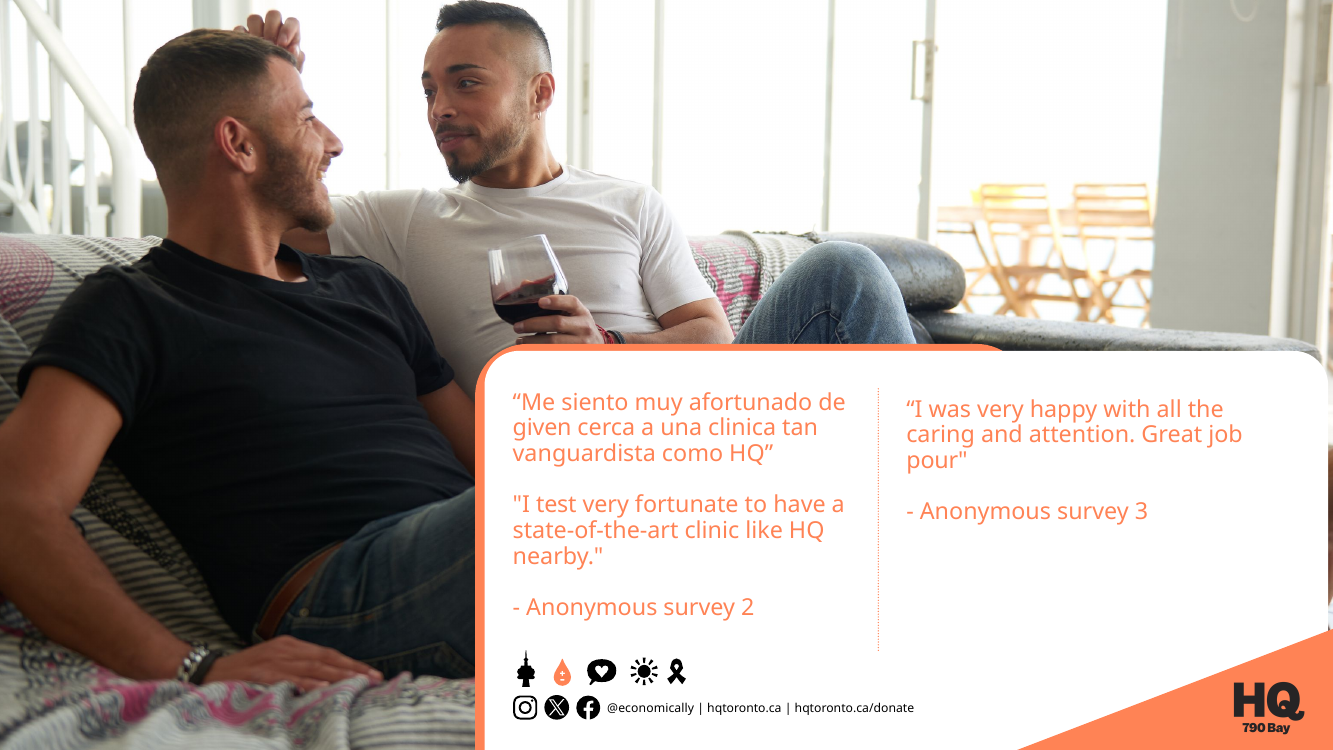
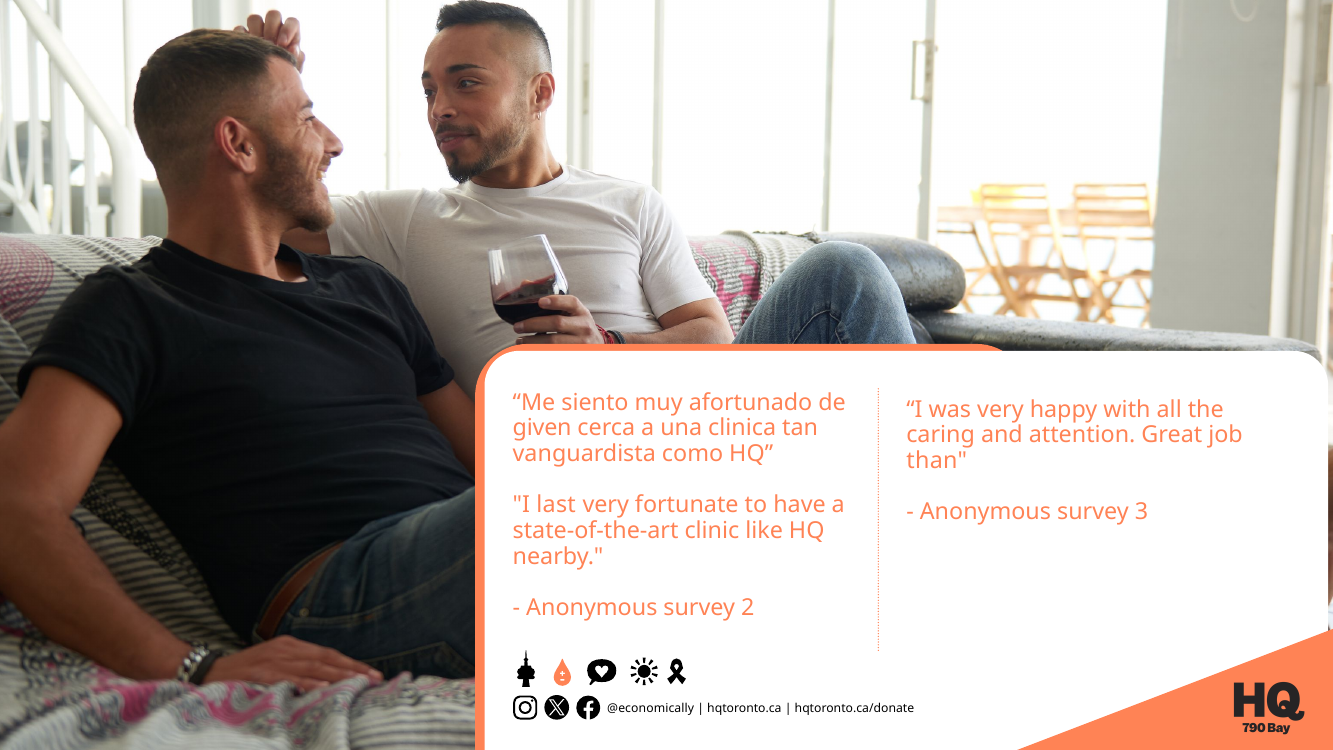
pour: pour -> than (937, 461)
test: test -> last (556, 505)
